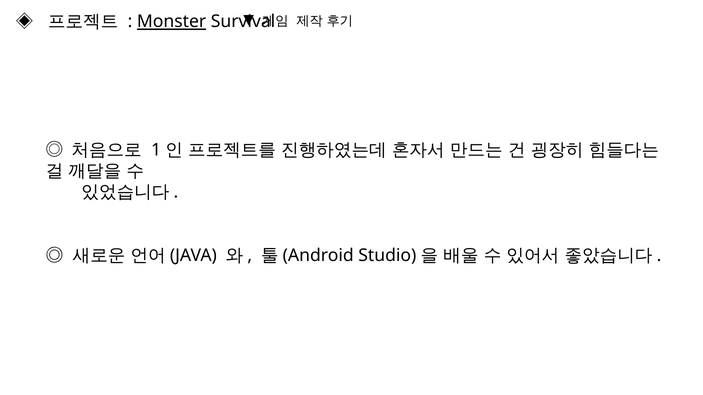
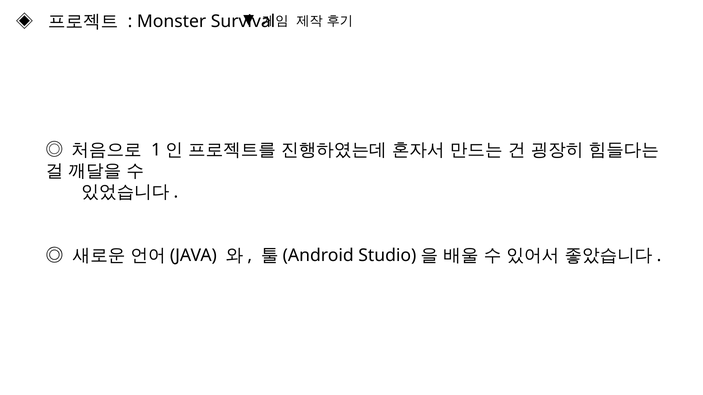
Monster underline: present -> none (172, 22)
